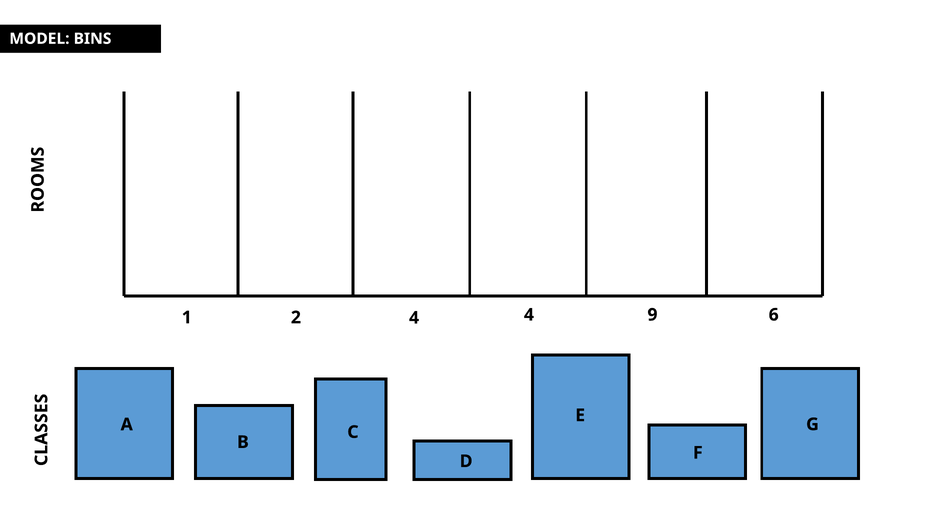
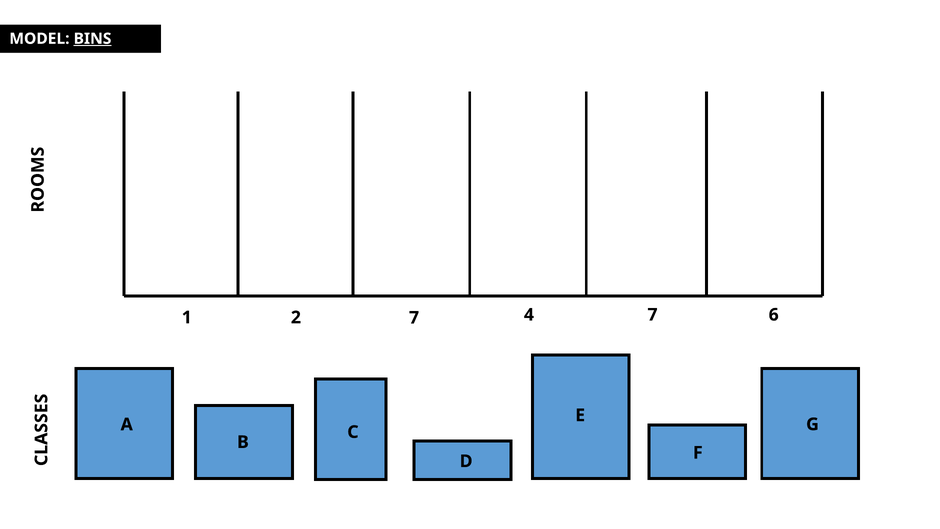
BINS underline: none -> present (93, 39)
2 4: 4 -> 7 (414, 318)
4 9: 9 -> 7 (652, 315)
